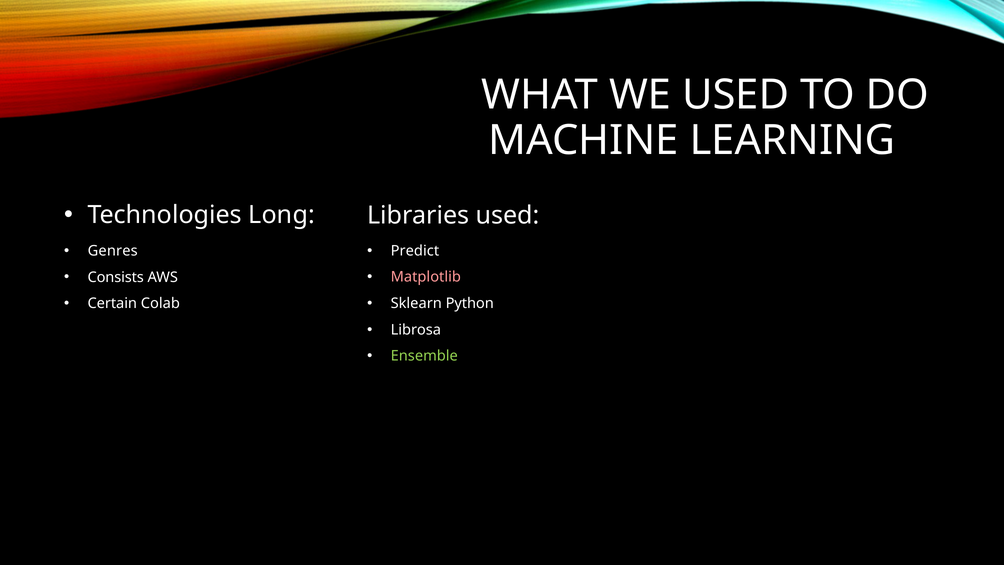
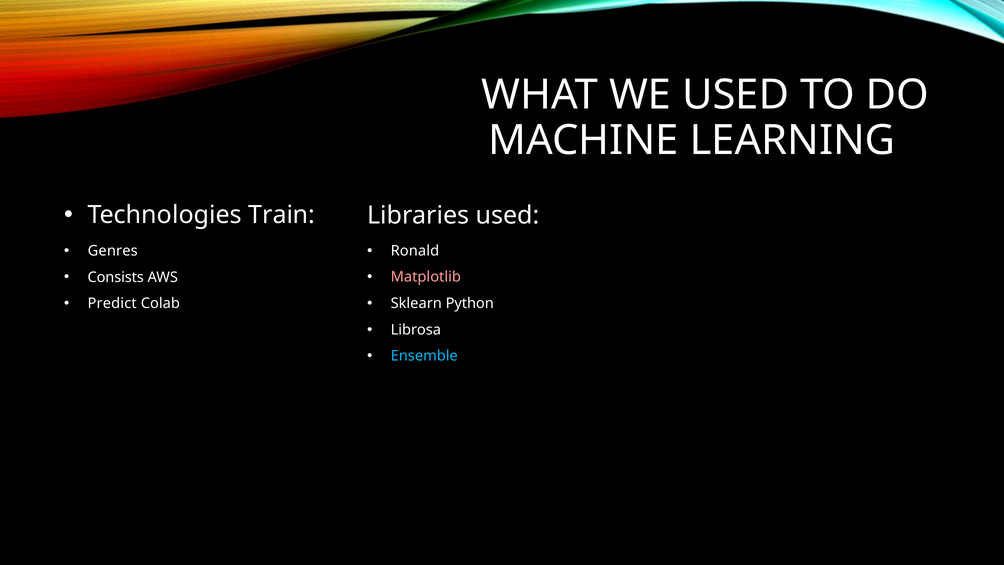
Long: Long -> Train (282, 215)
Predict: Predict -> Ronald (415, 251)
Certain: Certain -> Predict (112, 303)
Ensemble colour: light green -> light blue (424, 356)
